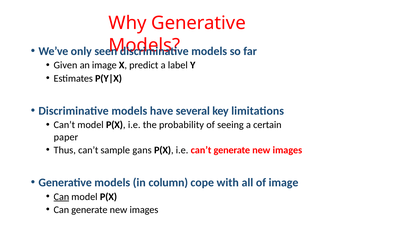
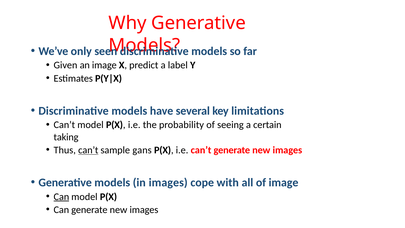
paper: paper -> taking (66, 137)
can’t underline: none -> present (88, 150)
in column: column -> images (168, 182)
